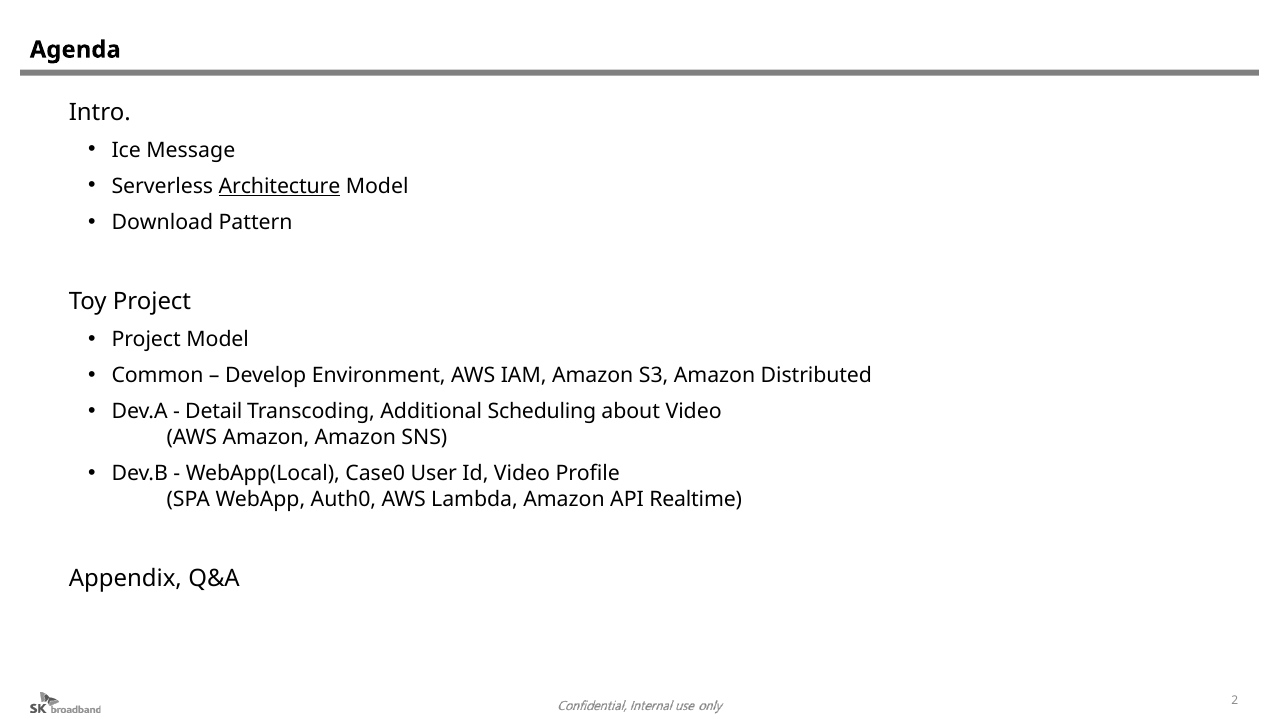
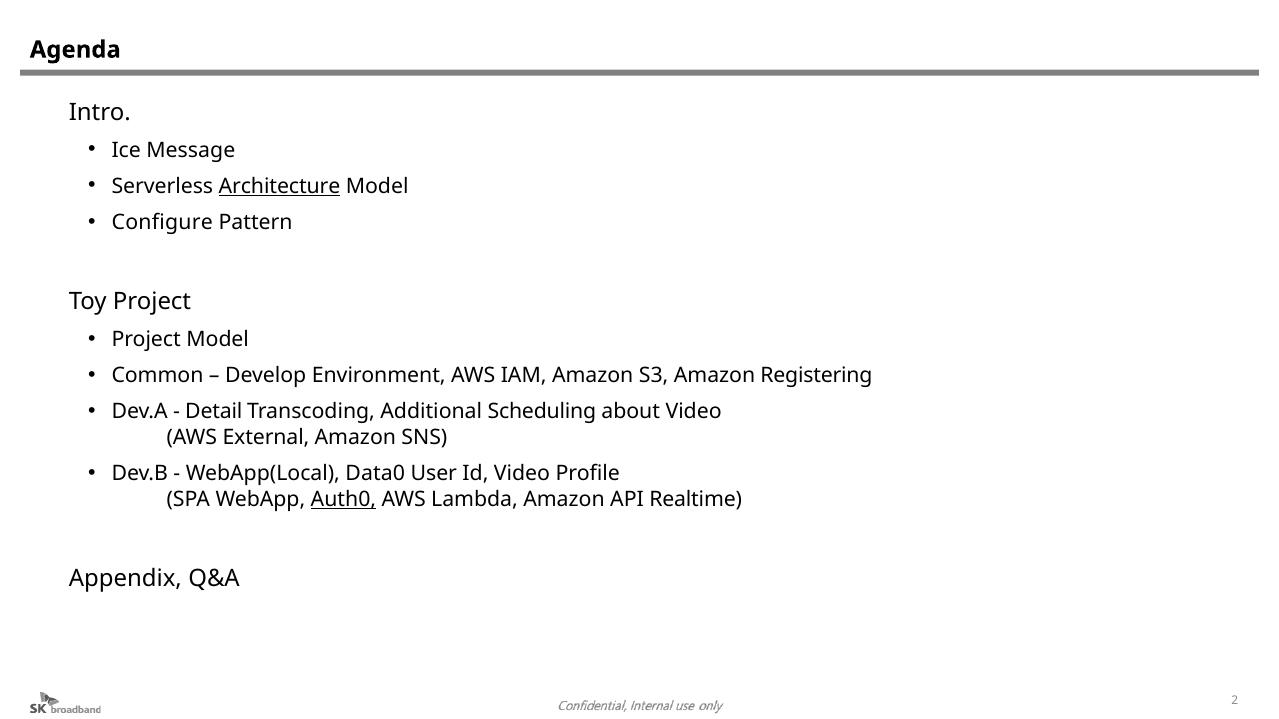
Download: Download -> Configure (162, 223)
Distributed: Distributed -> Registering (816, 376)
AWS Amazon: Amazon -> External (266, 438)
Case0: Case0 -> Data0 (375, 474)
Auth0 underline: none -> present (343, 499)
